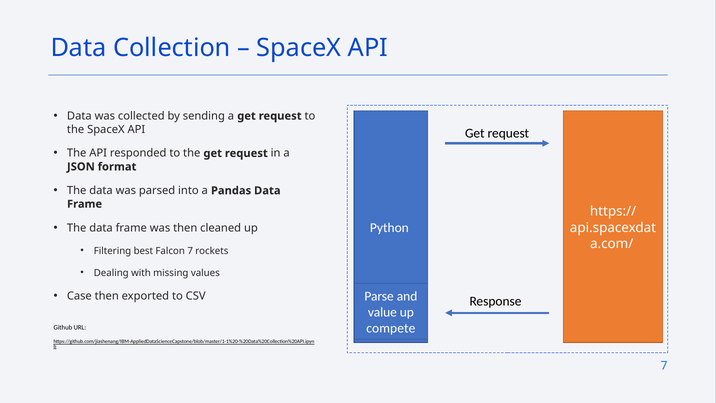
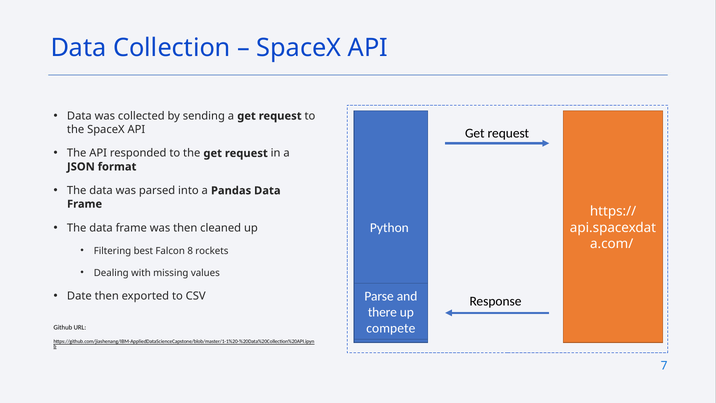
Falcon 7: 7 -> 8 (190, 251)
Case: Case -> Date (79, 296)
value: value -> there (382, 312)
